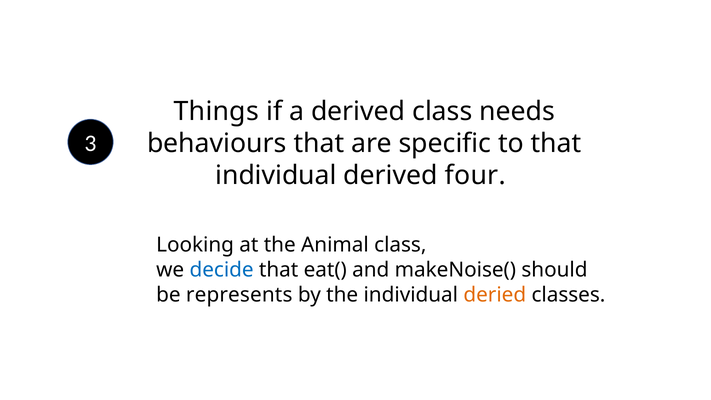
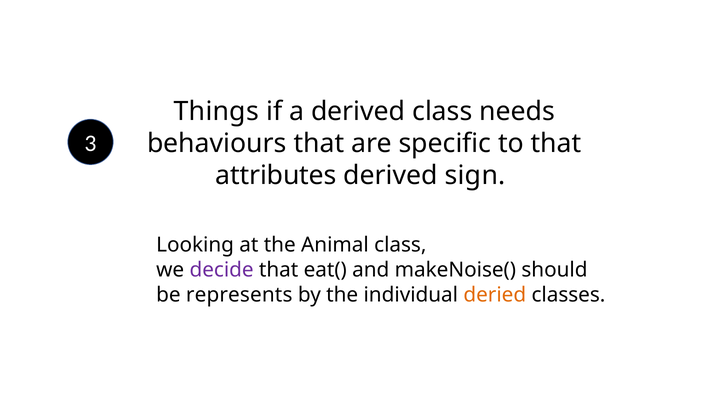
individual: individual -> attributes (276, 175)
four: four -> sign (475, 175)
decide colour: blue -> purple (222, 270)
